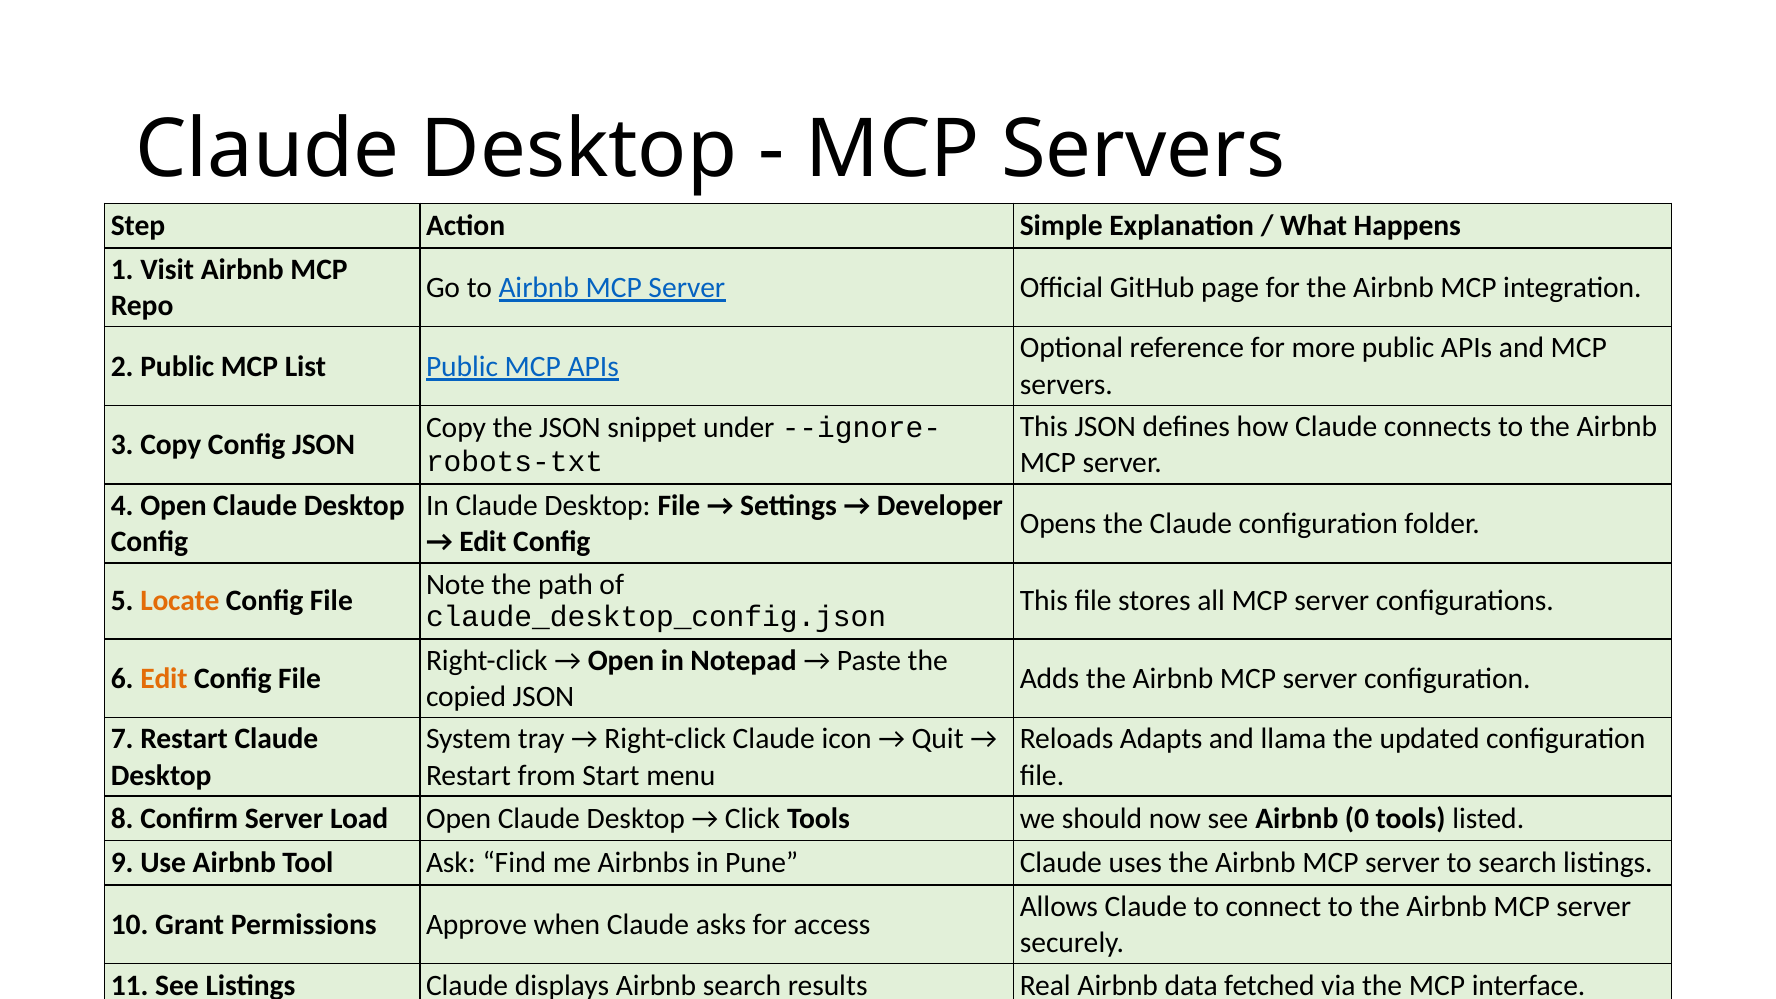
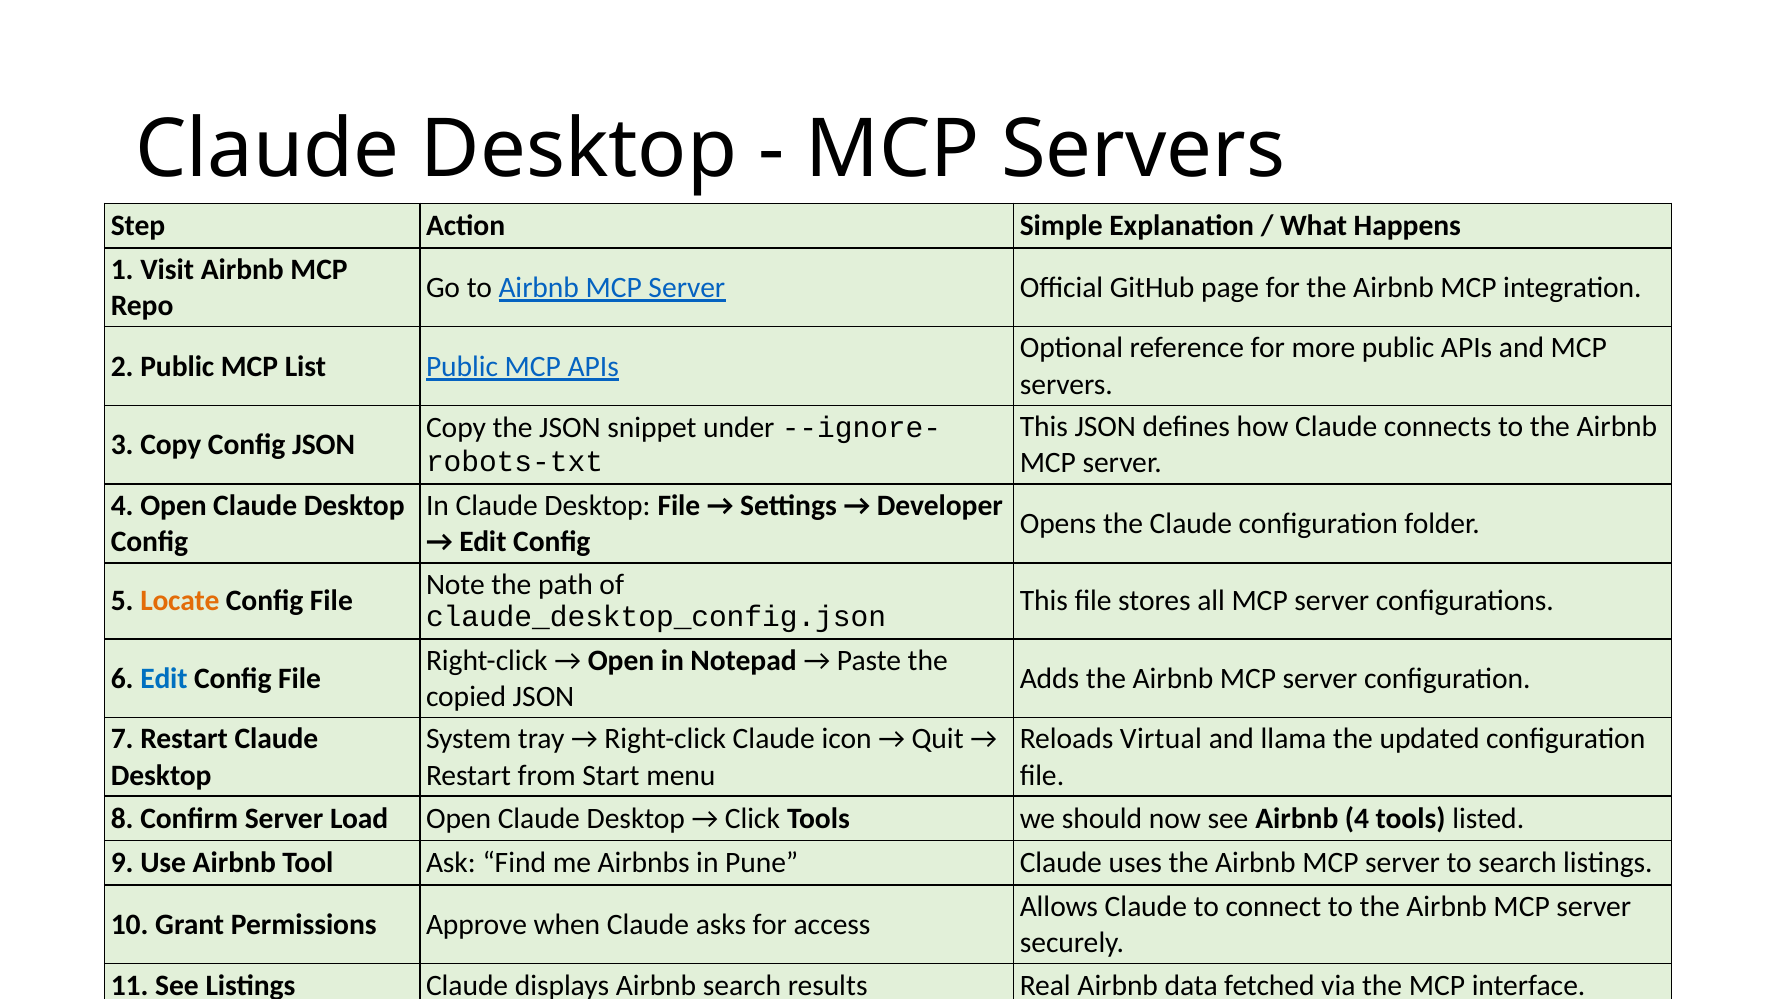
Edit colour: orange -> blue (164, 678)
Adapts: Adapts -> Virtual (1161, 739)
Airbnb 0: 0 -> 4 (1357, 819)
